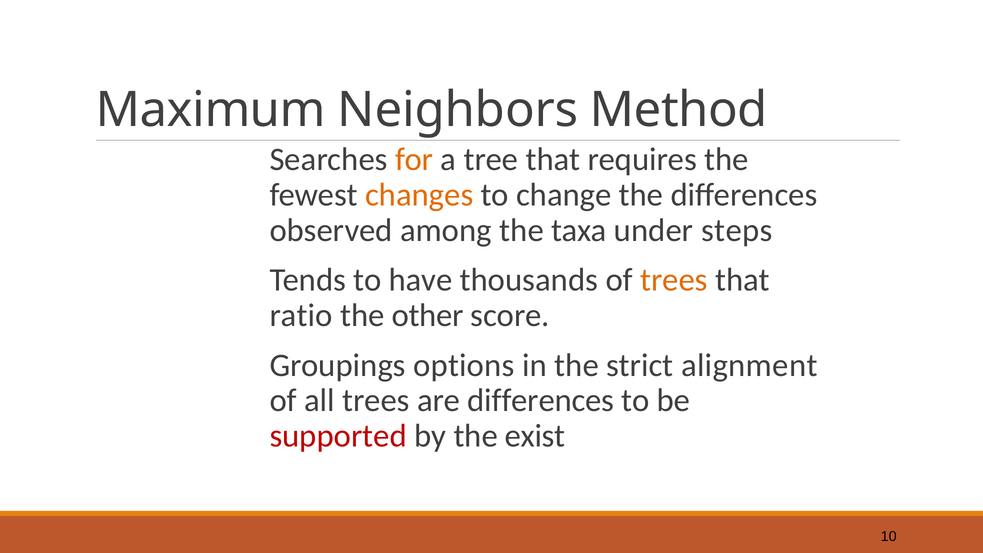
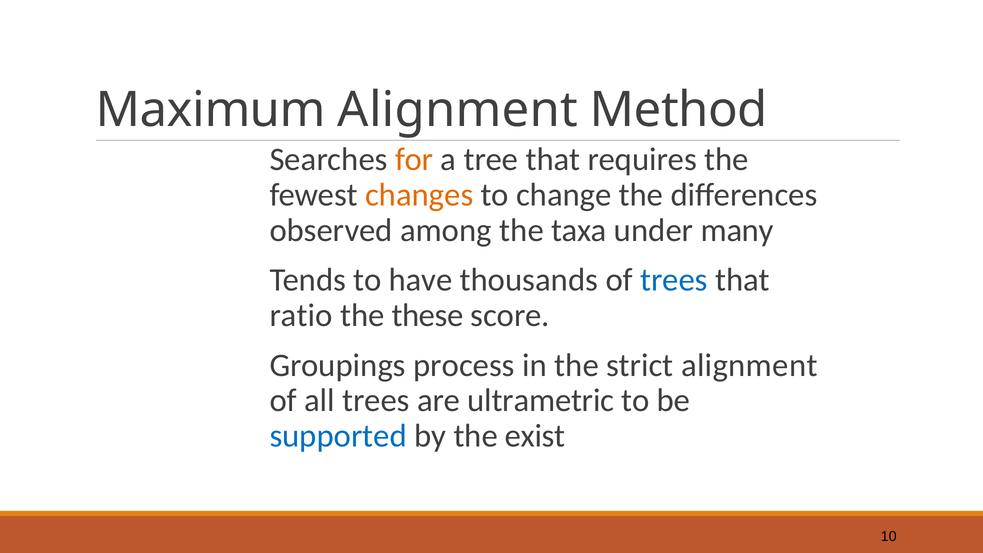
Maximum Neighbors: Neighbors -> Alignment (458, 110)
steps: steps -> many (737, 230)
trees colour: orange -> blue (674, 280)
other: other -> these (428, 315)
options: options -> process (464, 365)
are differences: differences -> ultrametric (541, 401)
supported colour: red -> blue (338, 436)
